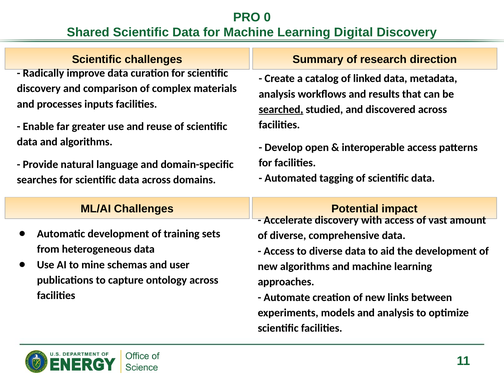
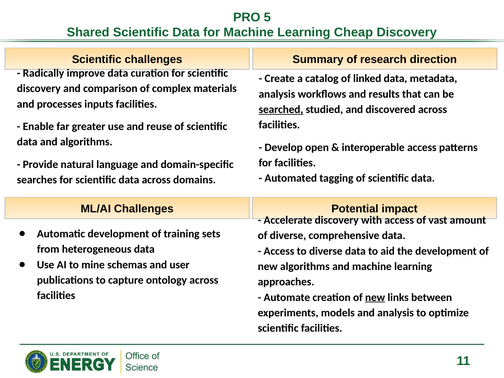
0: 0 -> 5 (267, 17)
Digital: Digital -> Cheap (353, 32)
new underline: none -> present (375, 297)
